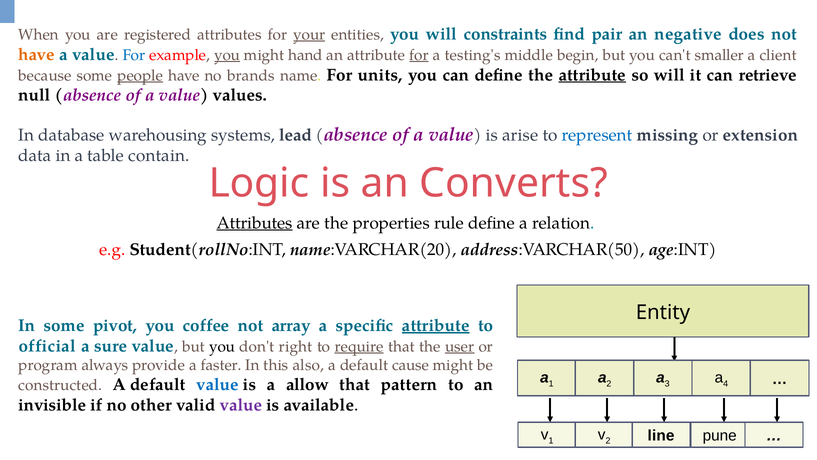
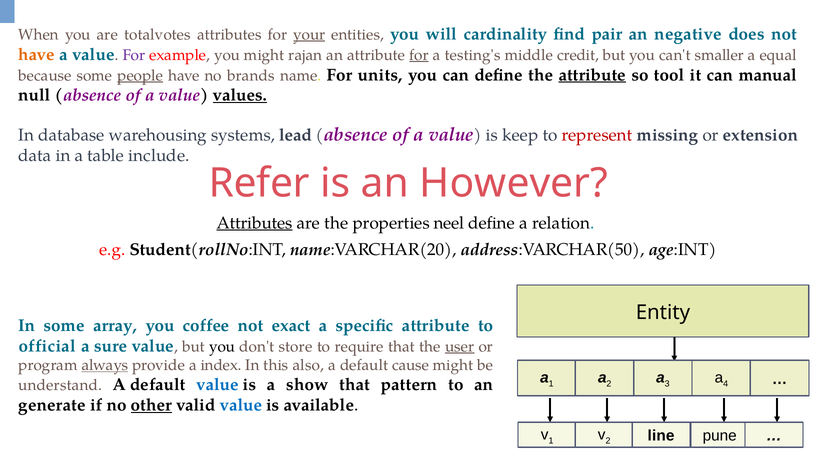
registered: registered -> totalvotes (157, 35)
constraints: constraints -> cardinality (505, 34)
For colour: blue -> purple (134, 55)
you underline: present -> none (227, 55)
hand: hand -> rajan (305, 55)
begin: begin -> credit (578, 55)
client: client -> equal (778, 55)
so will: will -> tool (669, 75)
retrieve: retrieve -> manual (768, 75)
values underline: none -> present (240, 95)
arise: arise -> keep (520, 135)
represent colour: blue -> red (597, 135)
contain: contain -> include (159, 156)
Logic: Logic -> Refer (259, 183)
Converts: Converts -> However (514, 183)
rule: rule -> neel (449, 223)
pivot: pivot -> array (115, 325)
array: array -> exact (291, 325)
attribute underline: present -> none (436, 325)
right: right -> store (296, 346)
require underline: present -> none (359, 346)
always underline: none -> present (105, 365)
faster: faster -> index (221, 365)
constructed: constructed -> understand (60, 385)
allow: allow -> show (307, 384)
invisible: invisible -> generate (52, 405)
other underline: none -> present (151, 405)
value colour: purple -> blue (241, 405)
